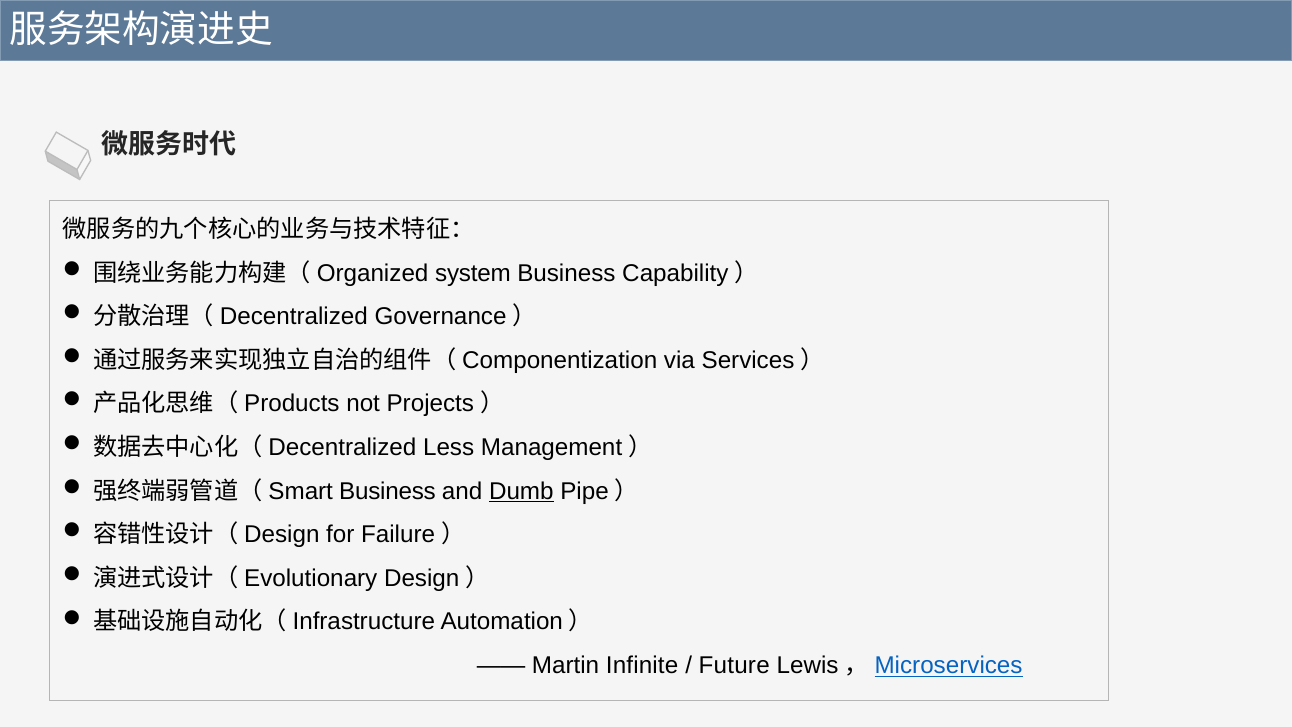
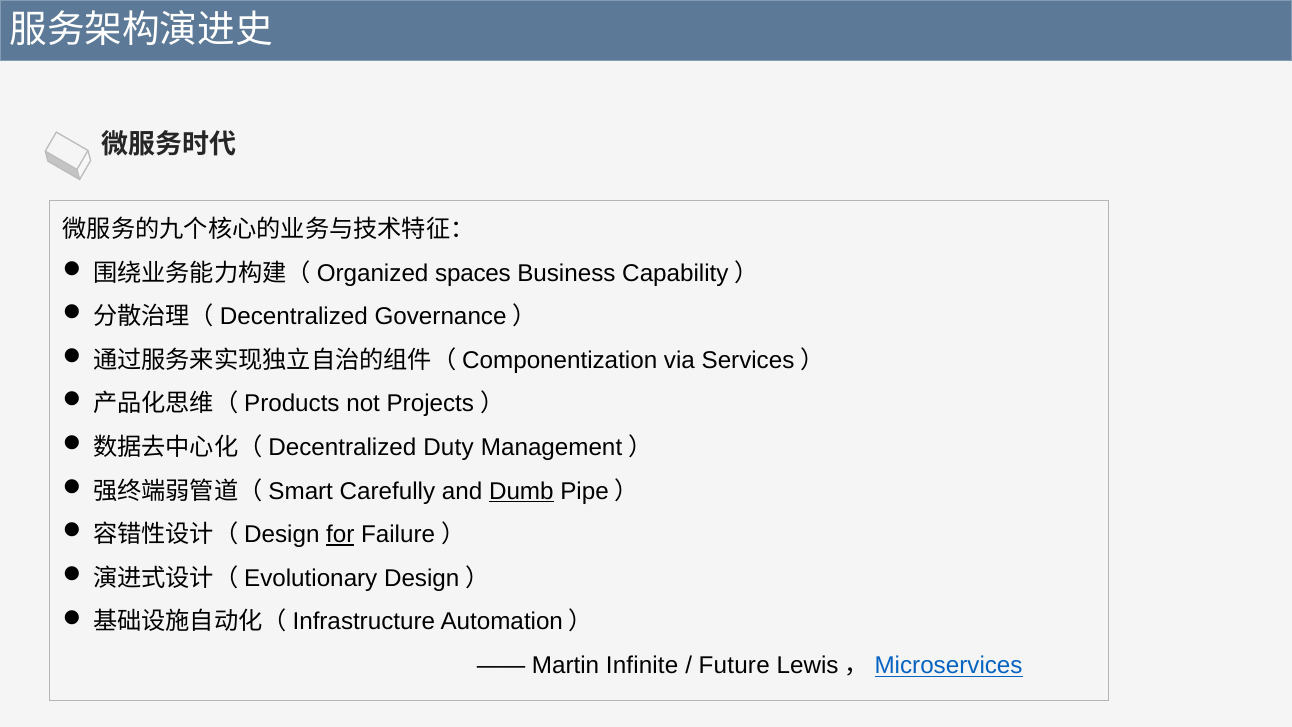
system: system -> spaces (473, 273)
Less: Less -> Duty (449, 447)
Business: Business -> Carefully (387, 491)
for underline: none -> present (340, 535)
